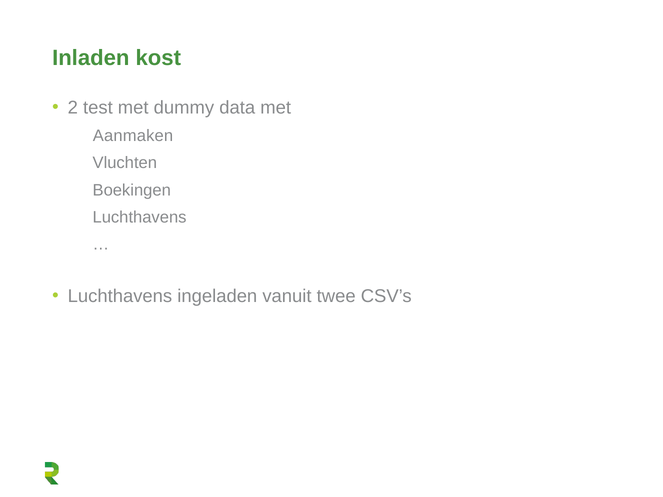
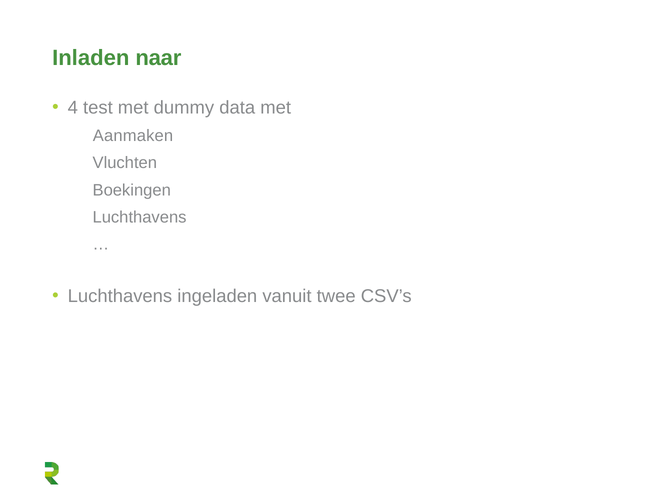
kost: kost -> naar (158, 58)
2: 2 -> 4 (73, 108)
